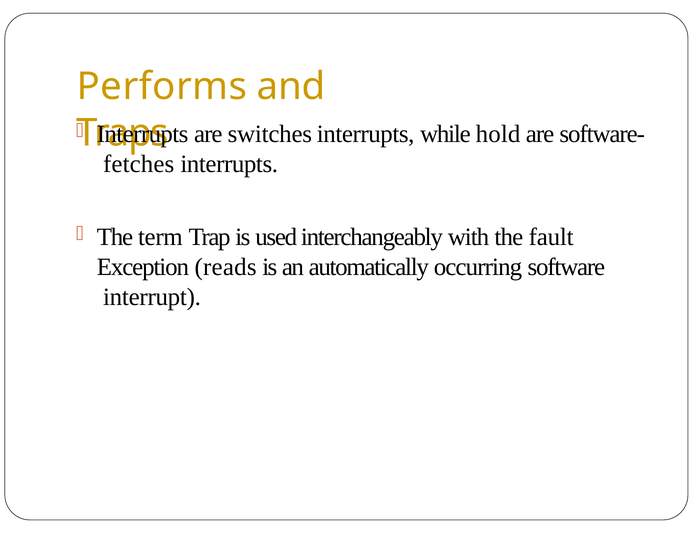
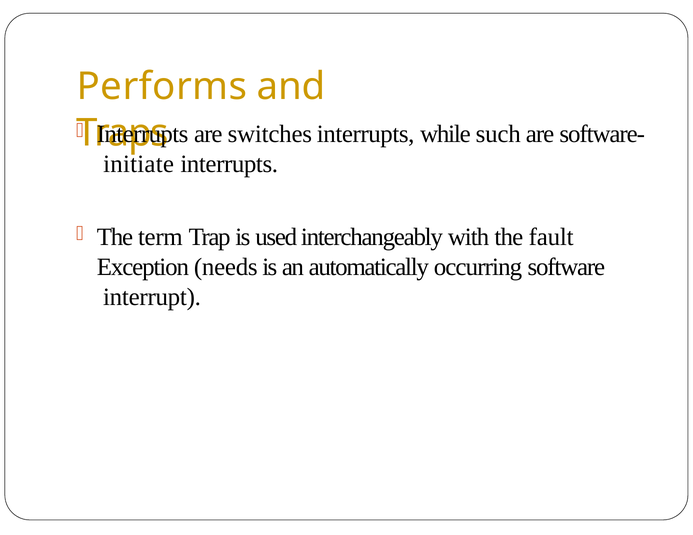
hold: hold -> such (498, 134)
fetches: fetches -> initiate (139, 164)
reads: reads -> needs (226, 267)
